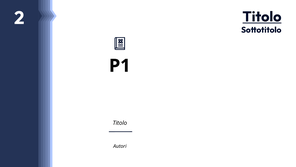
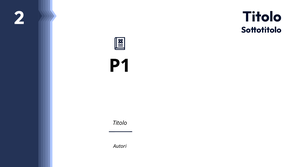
Titolo underline: present -> none (262, 17)
